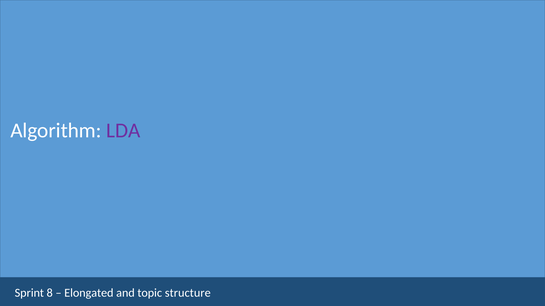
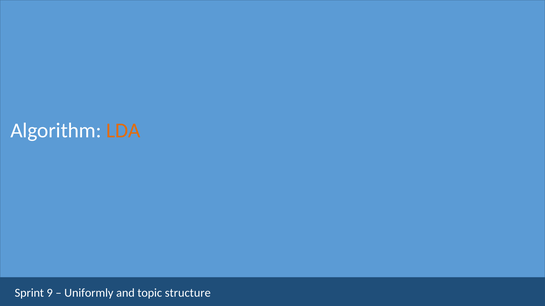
LDA colour: purple -> orange (123, 131)
8: 8 -> 9 (50, 293)
Elongated: Elongated -> Uniformly (89, 293)
